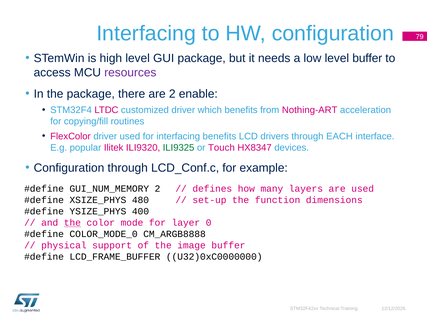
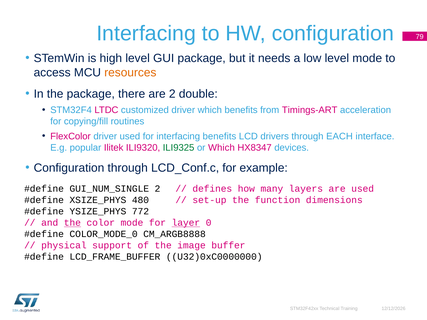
level buffer: buffer -> mode (367, 58)
resources colour: purple -> orange (130, 73)
enable: enable -> double (198, 94)
Nothing-ART: Nothing-ART -> Timings-ART (310, 110)
or Touch: Touch -> Which (221, 148)
GUI_NUM_MEMORY: GUI_NUM_MEMORY -> GUI_NUM_SINGLE (109, 189)
400: 400 -> 772 (140, 212)
layer underline: none -> present (186, 223)
